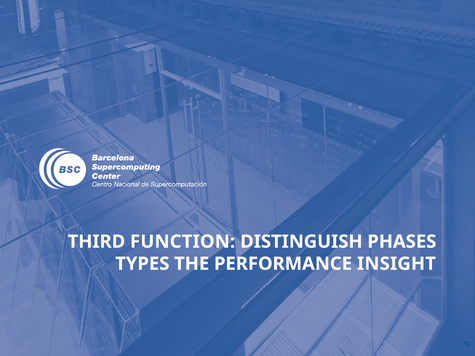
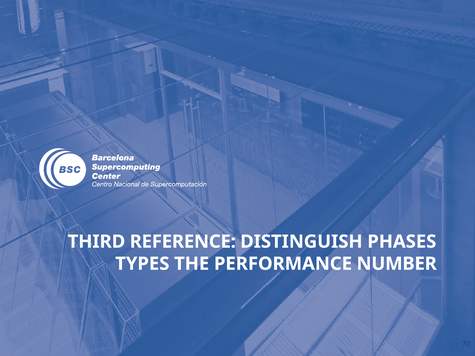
FUNCTION: FUNCTION -> REFERENCE (183, 242)
INSIGHT: INSIGHT -> NUMBER (397, 264)
